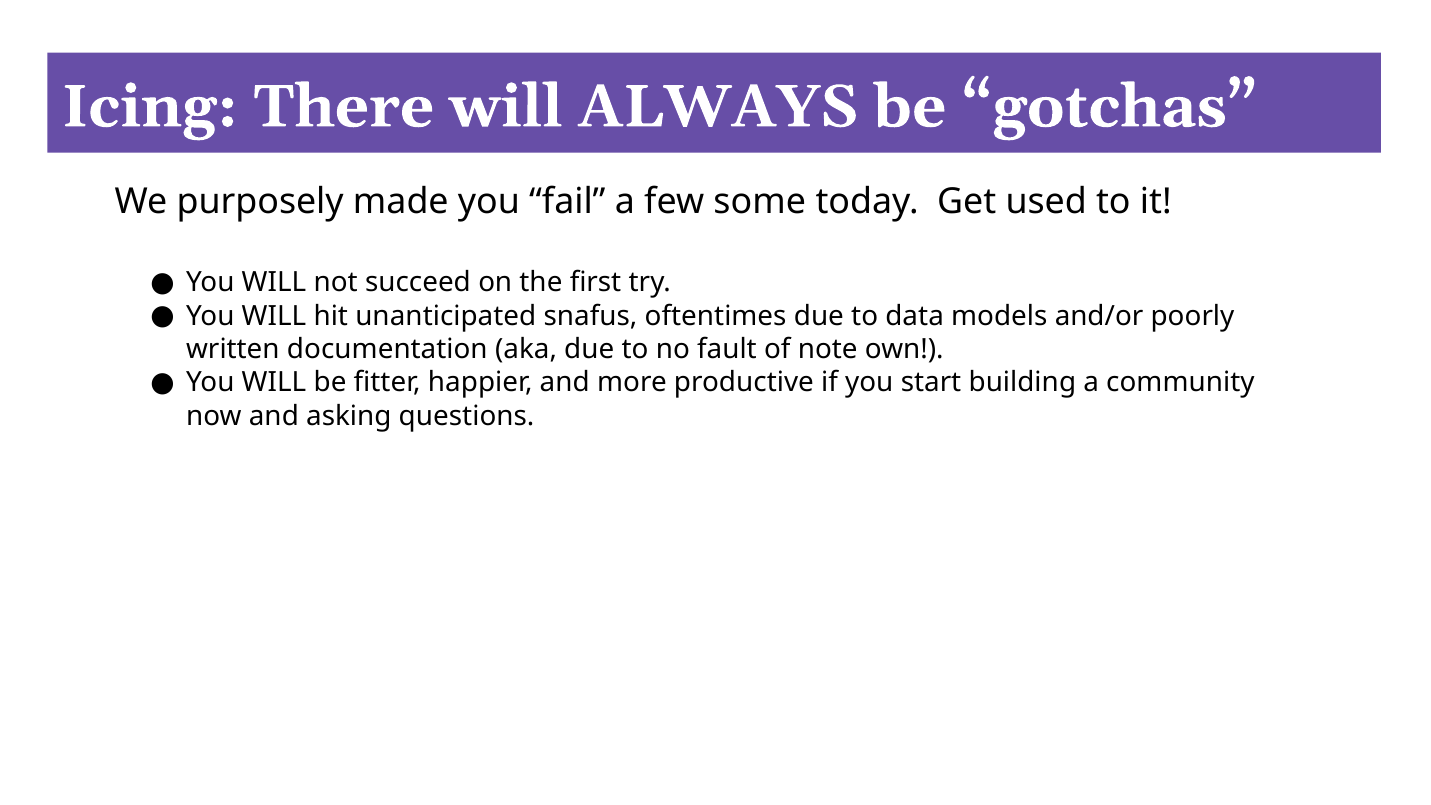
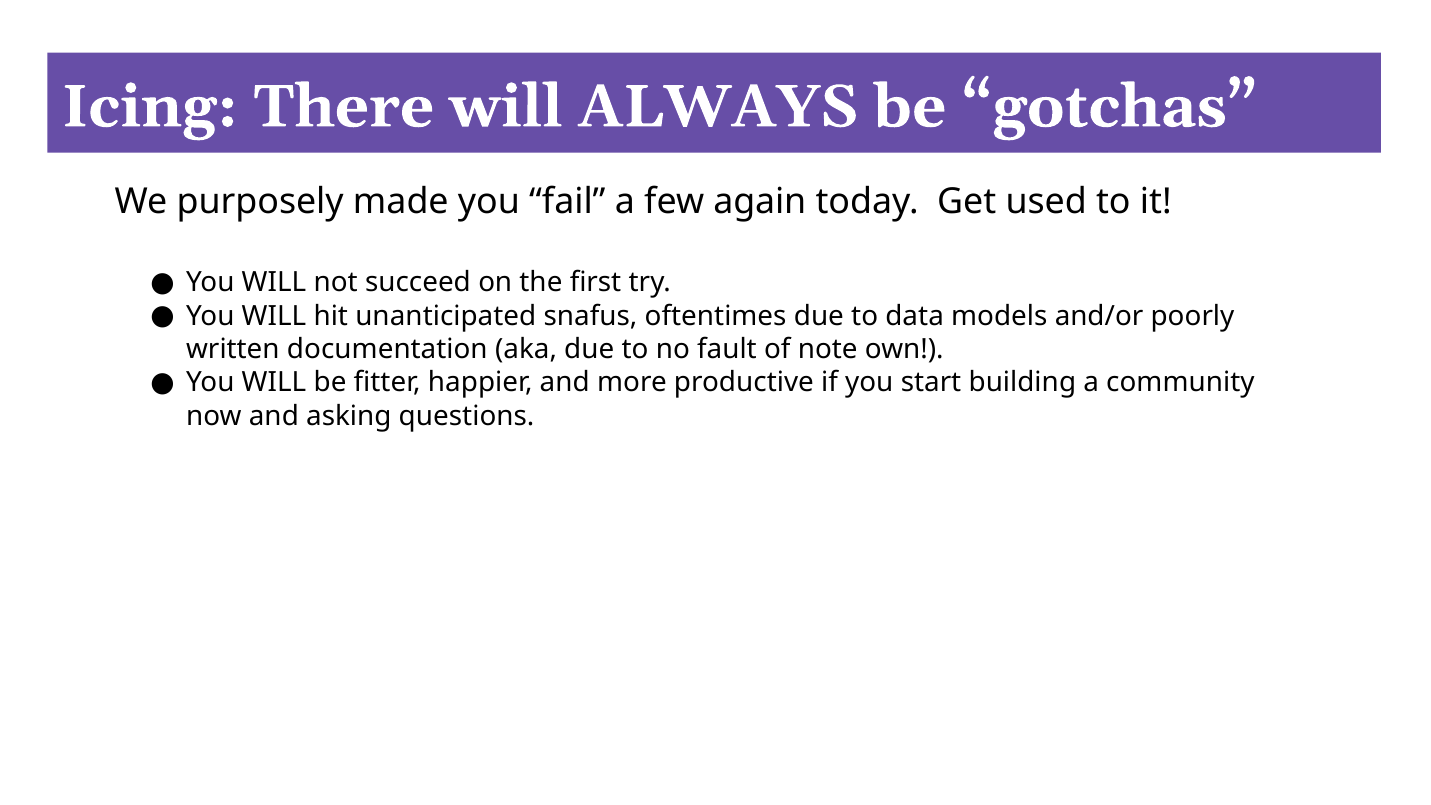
some: some -> again (760, 202)
